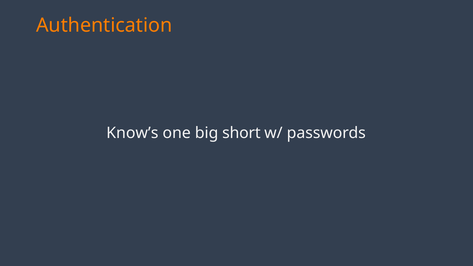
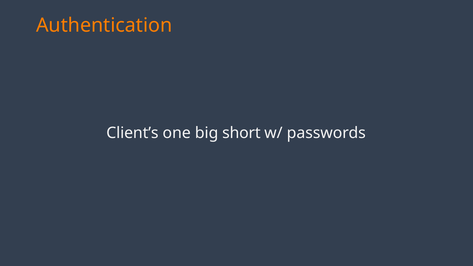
Know’s: Know’s -> Client’s (132, 133)
